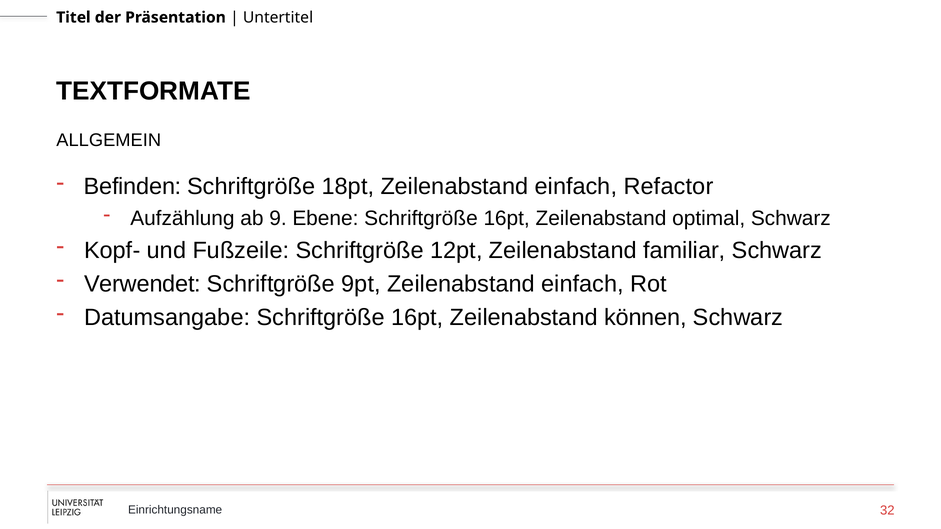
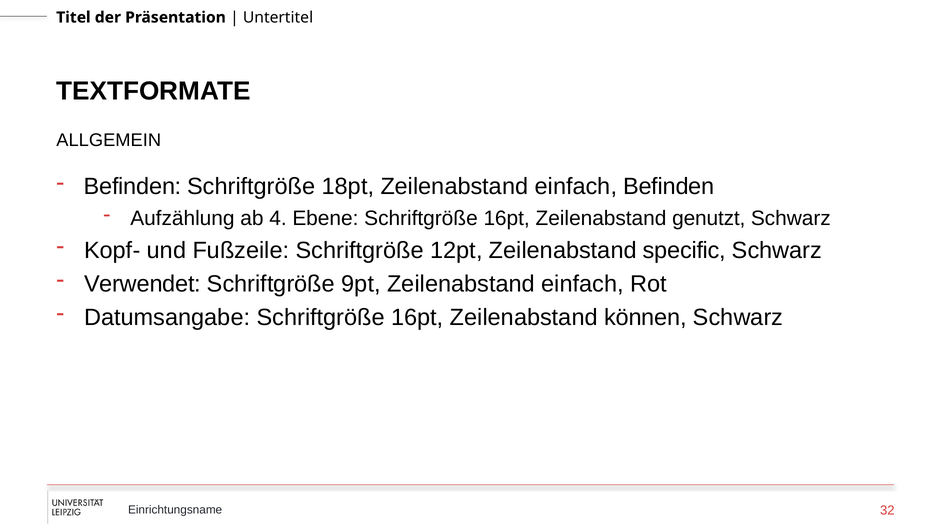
einfach Refactor: Refactor -> Befinden (669, 187)
9: 9 -> 4 (278, 219)
optimal: optimal -> genutzt (709, 219)
familiar: familiar -> specific (684, 251)
